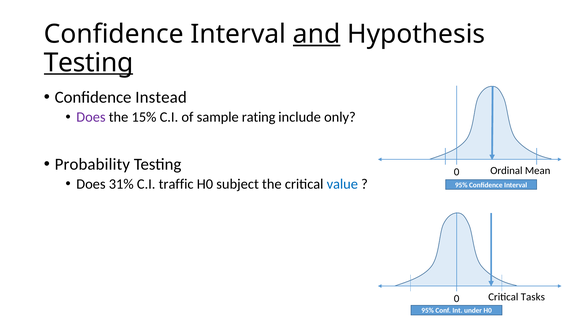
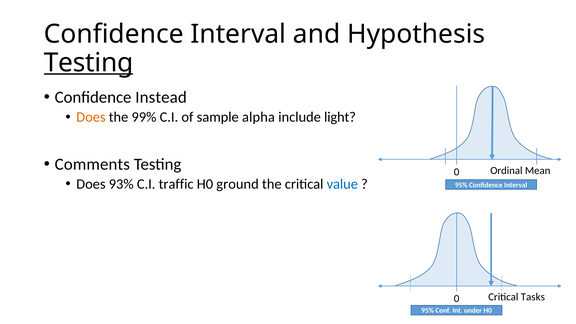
and underline: present -> none (317, 34)
Does colour: purple -> orange (91, 117)
15%: 15% -> 99% (144, 117)
rating: rating -> alpha (258, 117)
only: only -> light (340, 117)
Probability: Probability -> Comments (92, 164)
31%: 31% -> 93% (121, 184)
subject: subject -> ground (238, 184)
